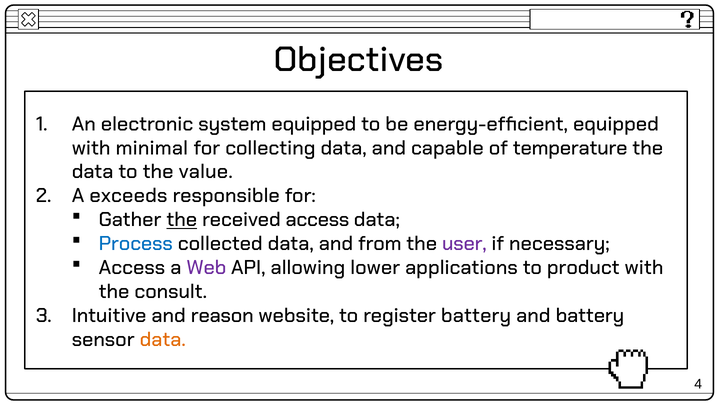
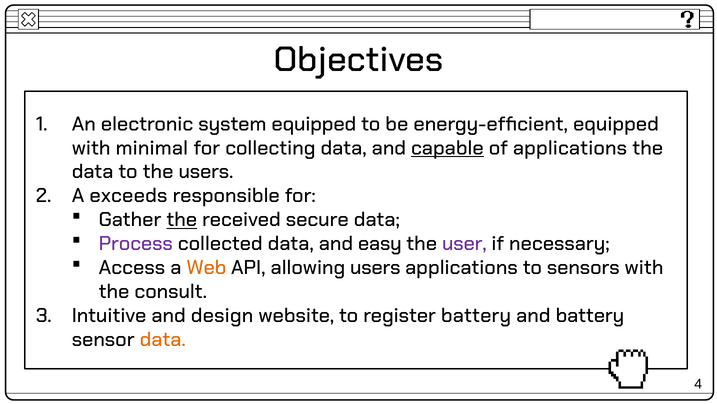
capable underline: none -> present (447, 148)
of temperature: temperature -> applications (570, 148)
the value: value -> users (206, 172)
received access: access -> secure (317, 219)
Process colour: blue -> purple (136, 243)
from: from -> easy (380, 243)
Web colour: purple -> orange (206, 267)
allowing lower: lower -> users (375, 267)
product: product -> sensors (583, 267)
reason: reason -> design (222, 315)
